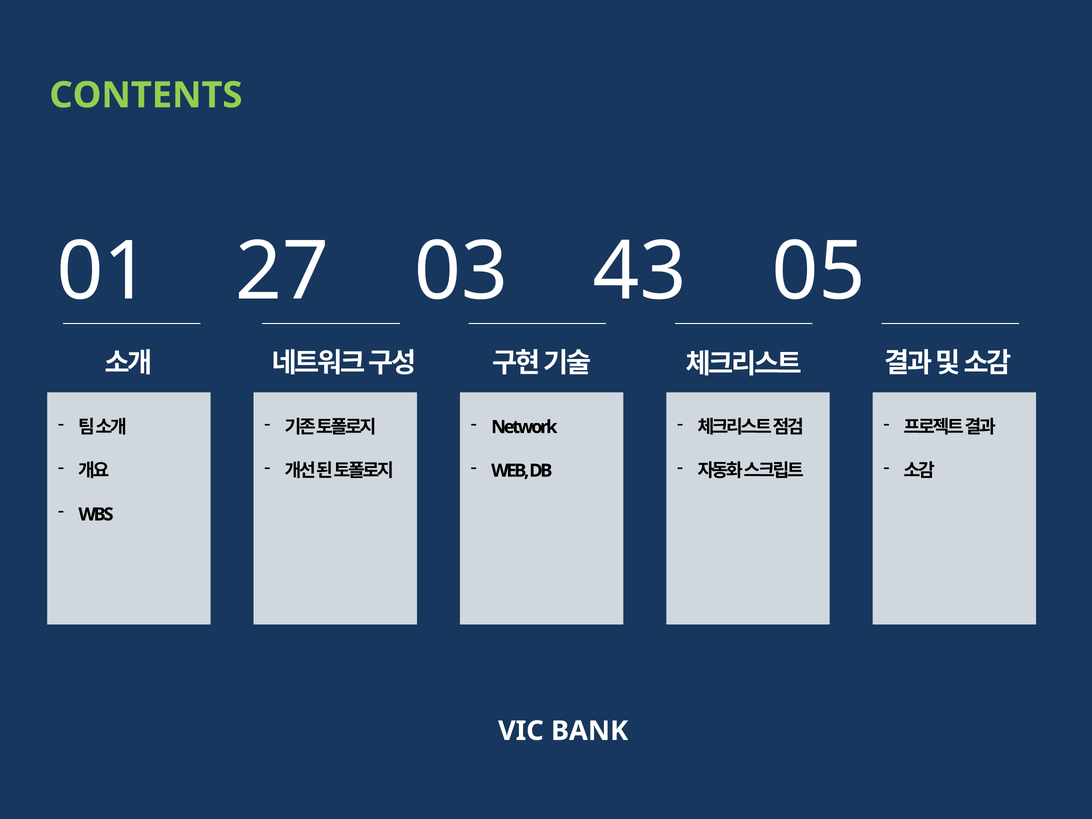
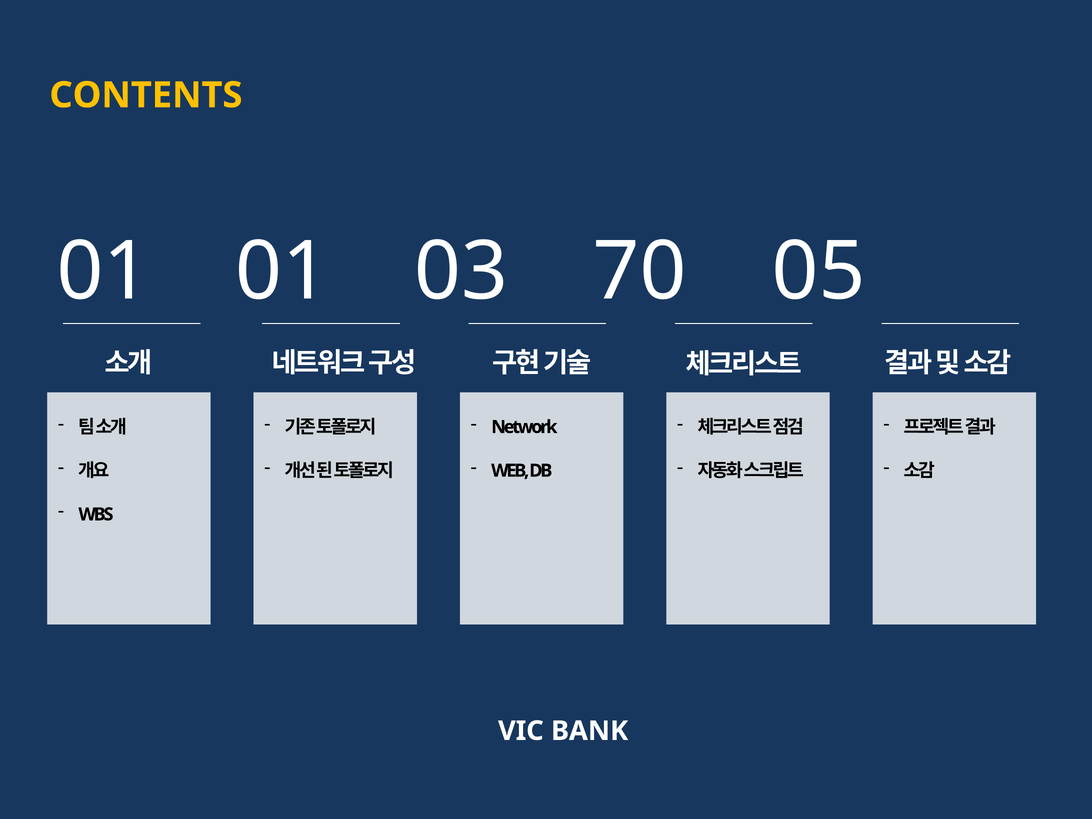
CONTENTS colour: light green -> yellow (146, 95)
01 27: 27 -> 01 (282, 272)
43: 43 -> 70 (640, 272)
